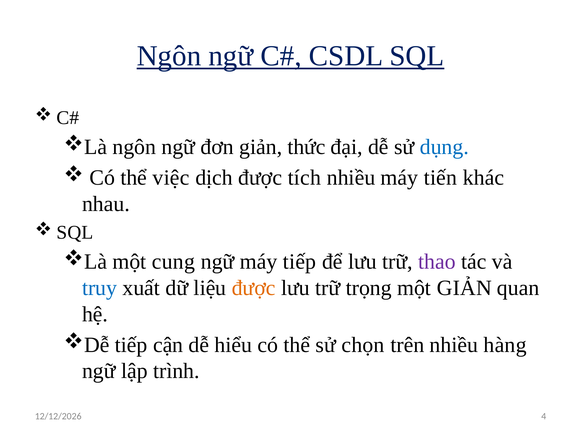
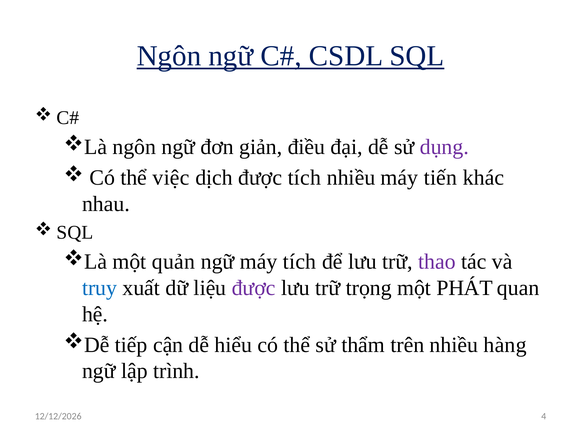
thức: thức -> điều (306, 147)
dụng colour: blue -> purple (444, 147)
cung: cung -> quản (173, 262)
máy tiếp: tiếp -> tích (300, 262)
được colour: orange -> purple (254, 288)
một GIẢN: GIẢN -> PHÁT (465, 288)
chọn: chọn -> thẩm (363, 345)
